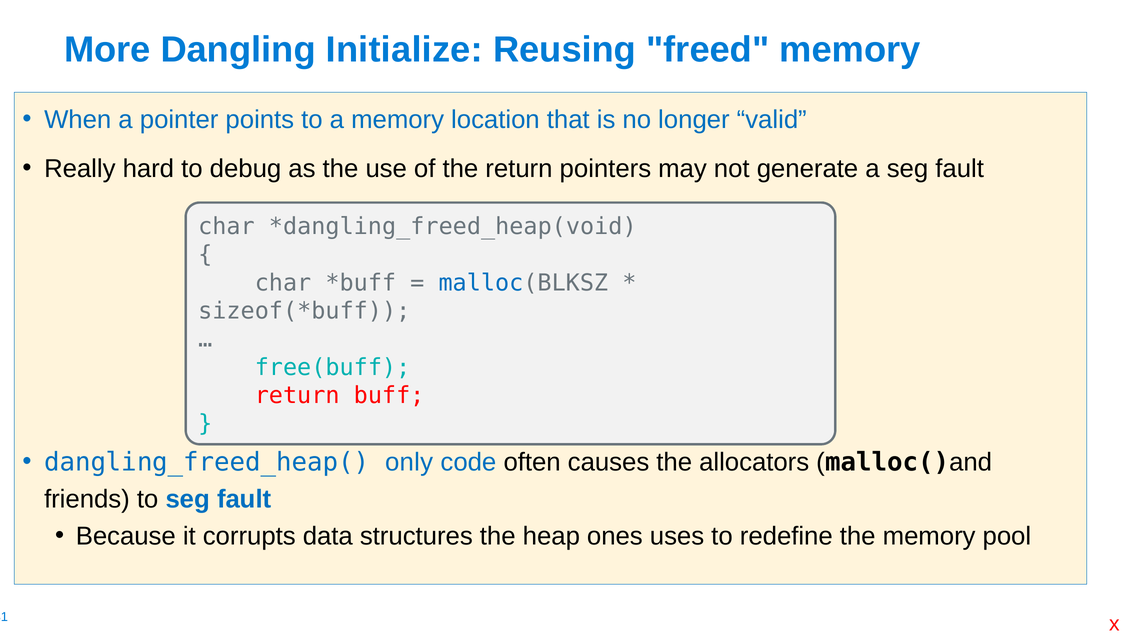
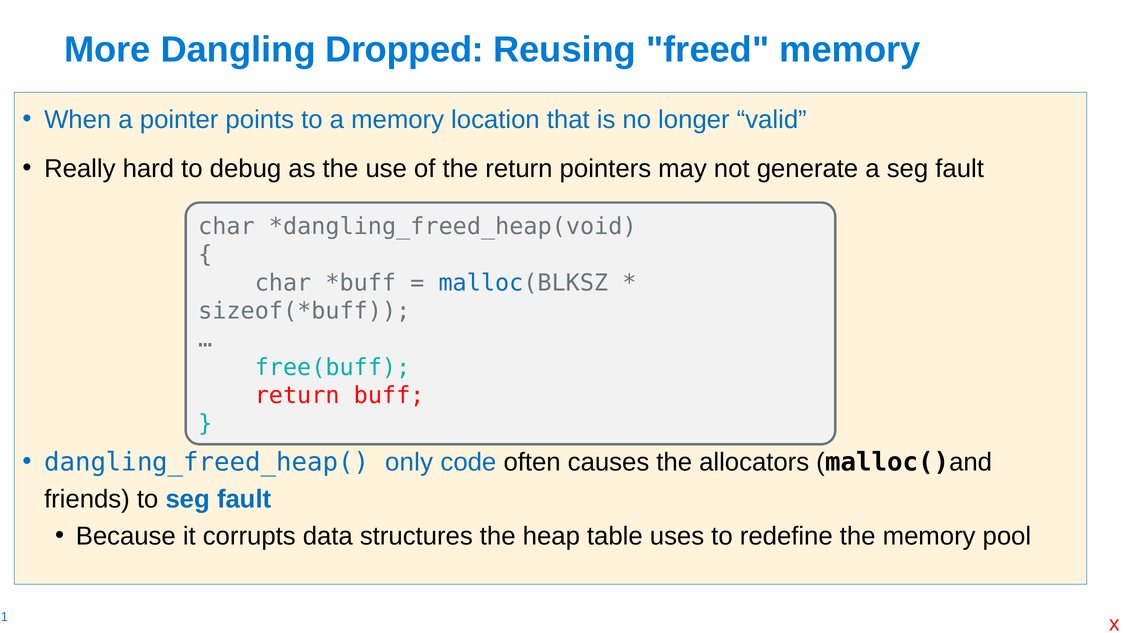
Initialize: Initialize -> Dropped (405, 50)
ones: ones -> table (615, 536)
